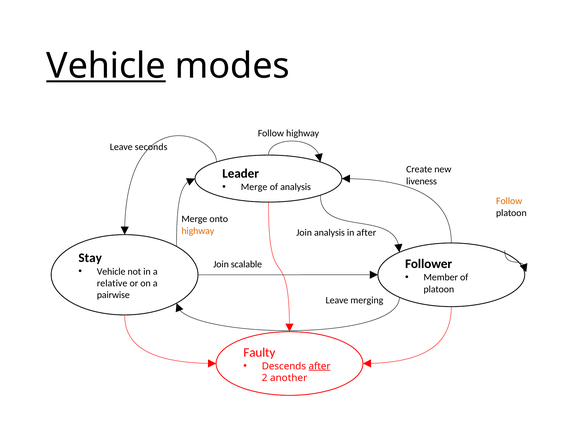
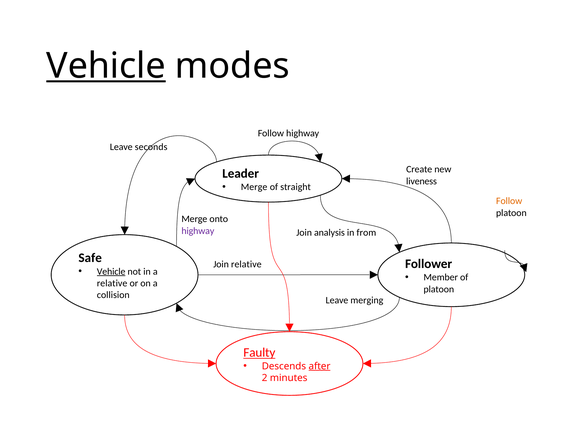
of analysis: analysis -> straight (296, 187)
highway colour: orange -> purple (198, 231)
in after: after -> from (366, 233)
Stay: Stay -> Safe (90, 258)
Join scalable: scalable -> relative (246, 264)
Vehicle underline: none -> present (111, 272)
pairwise: pairwise -> collision (113, 295)
Faulty underline: none -> present (259, 353)
another: another -> minutes (289, 378)
